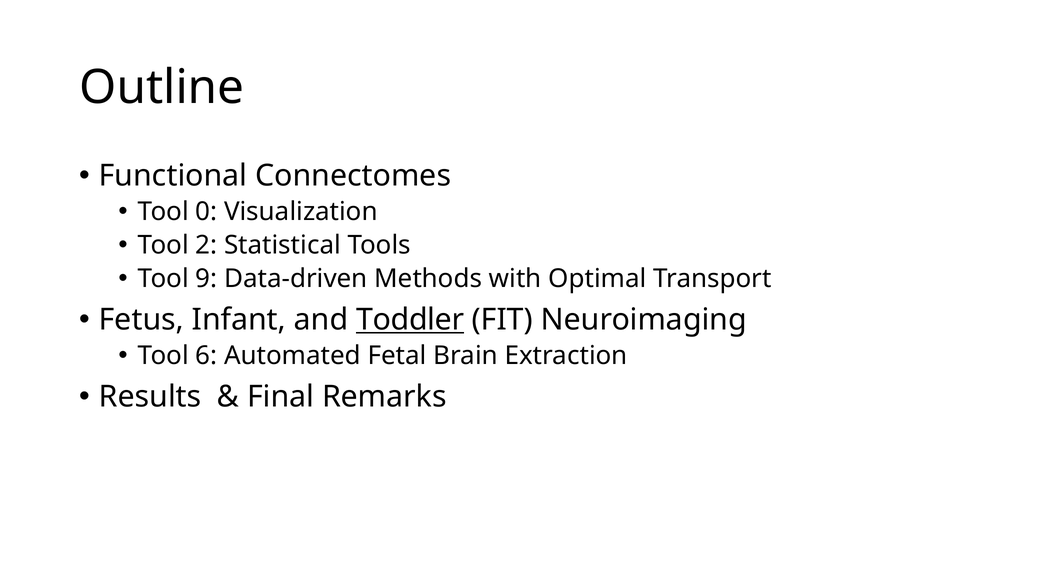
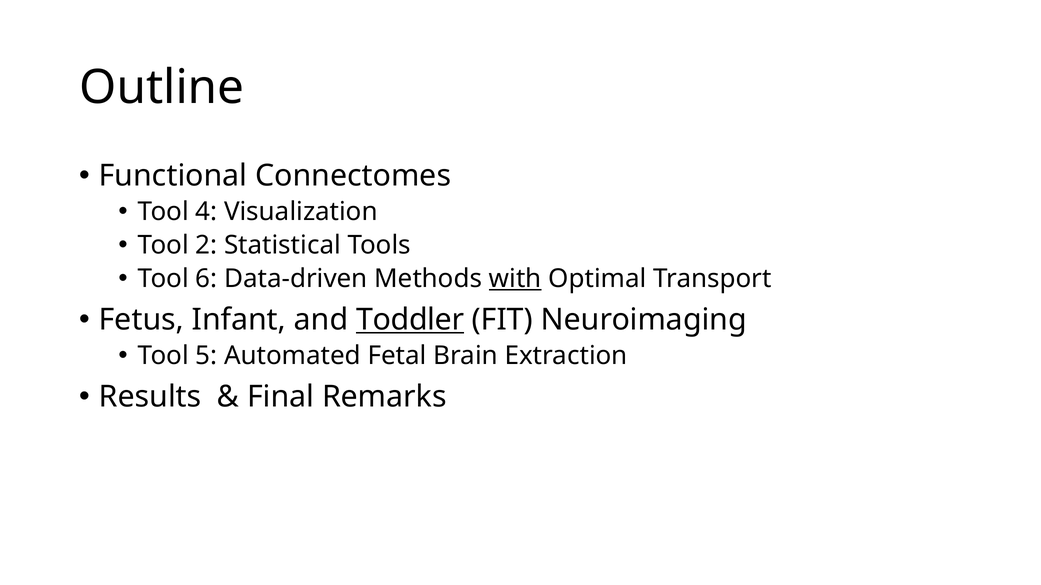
0: 0 -> 4 (206, 212)
9: 9 -> 6 (206, 279)
with underline: none -> present (515, 279)
6: 6 -> 5 (206, 356)
